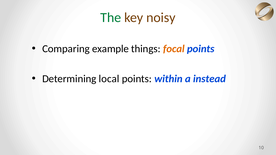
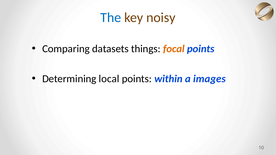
The colour: green -> blue (111, 18)
example: example -> datasets (110, 49)
instead: instead -> images (209, 79)
